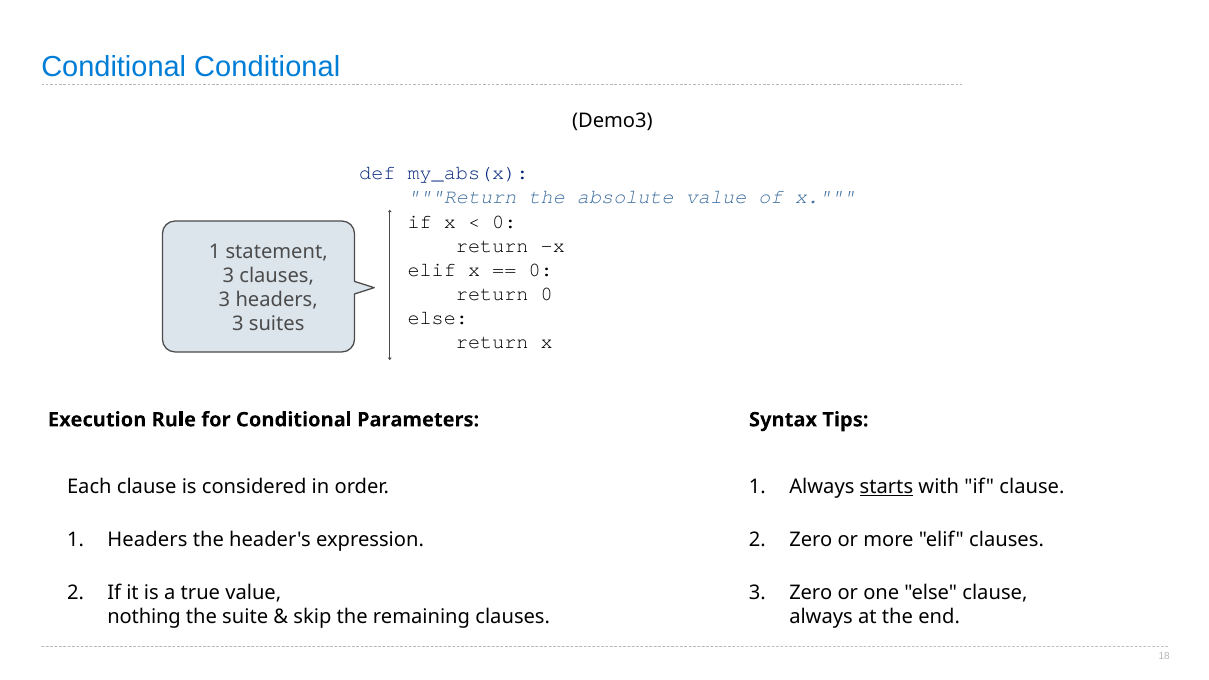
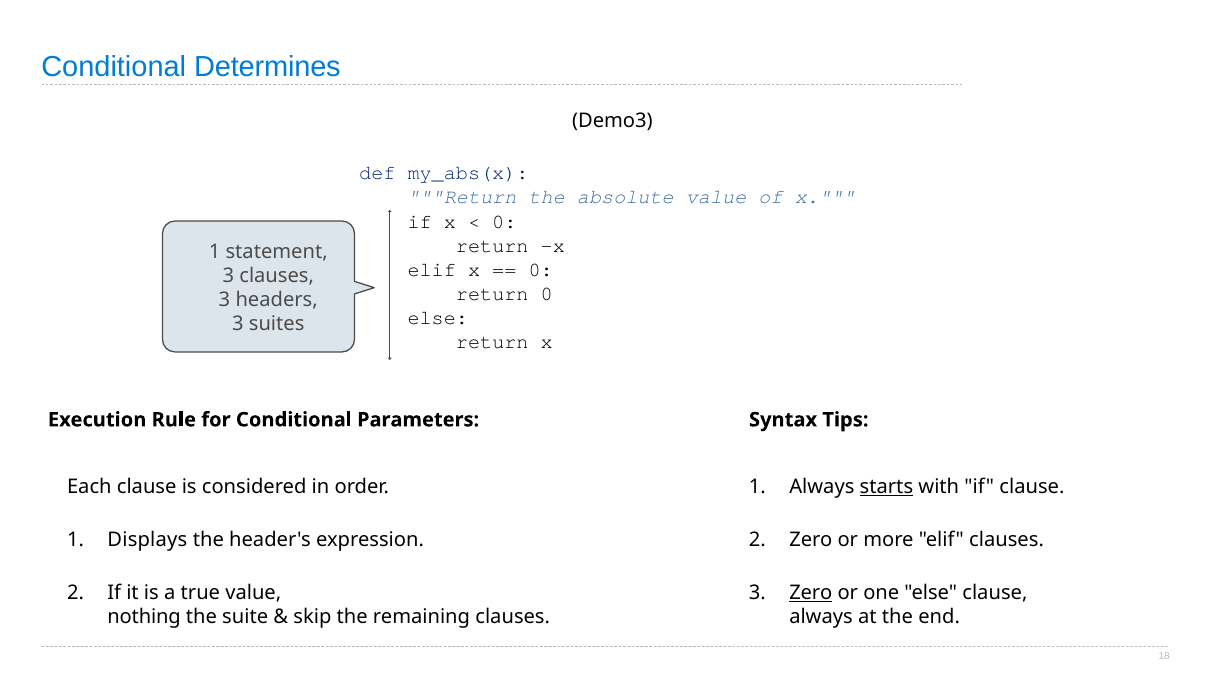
Conditional Conditional: Conditional -> Determines (267, 67)
1 Headers: Headers -> Displays (147, 540)
Zero underline: none -> present (811, 593)
